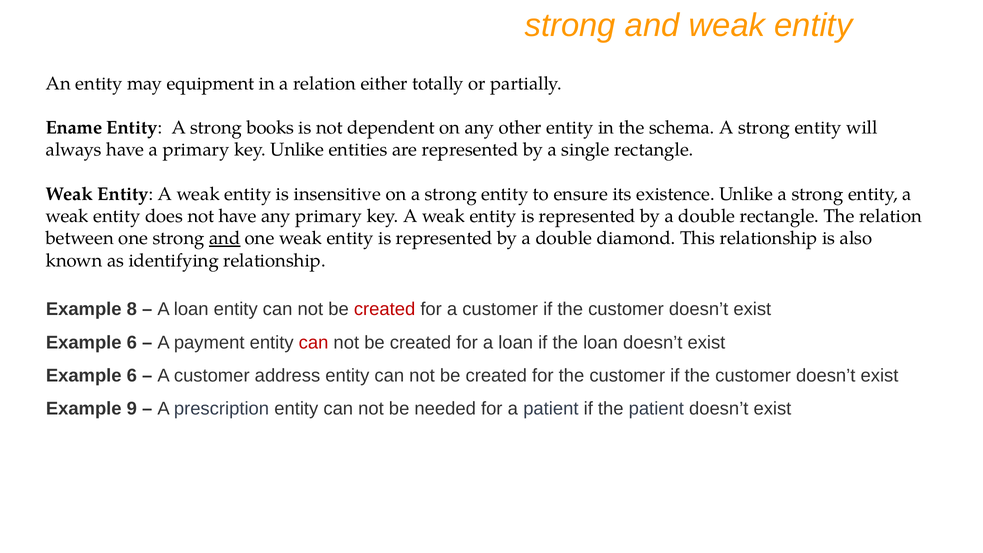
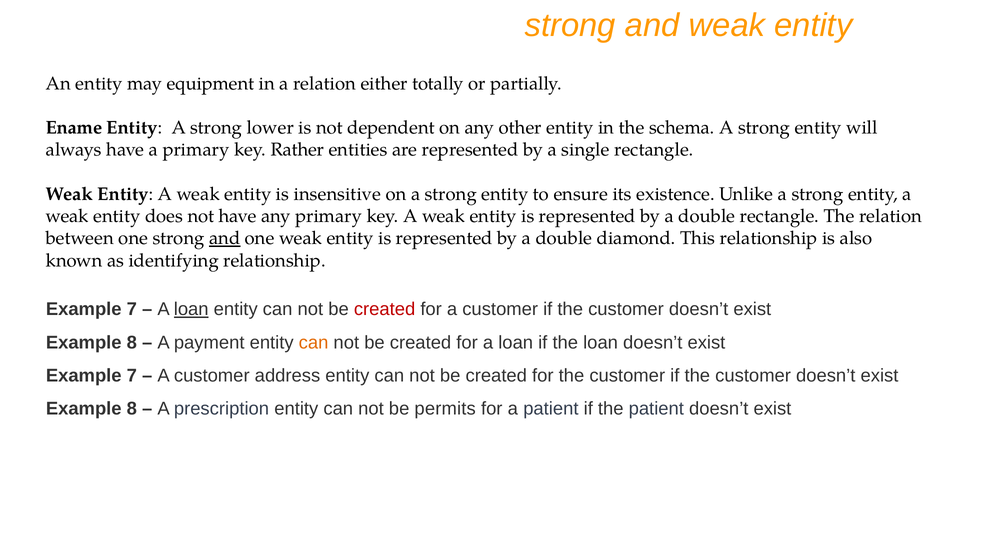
books: books -> lower (270, 128)
key Unlike: Unlike -> Rather (297, 150)
8: 8 -> 7 (132, 309)
loan underline: none -> present (191, 309)
6: 6 -> 8 (132, 342)
can colour: red -> orange (314, 342)
6: 6 -> 7 (132, 376)
9: 9 -> 8 (132, 409)
needed: needed -> permits (445, 409)
